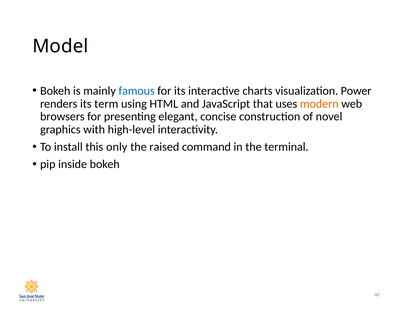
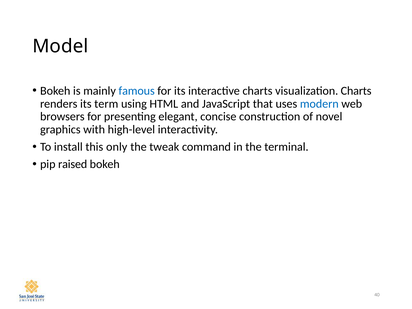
visualization Power: Power -> Charts (356, 91)
modern colour: orange -> blue (319, 104)
raised: raised -> tweak (164, 147)
inside: inside -> raised (73, 164)
